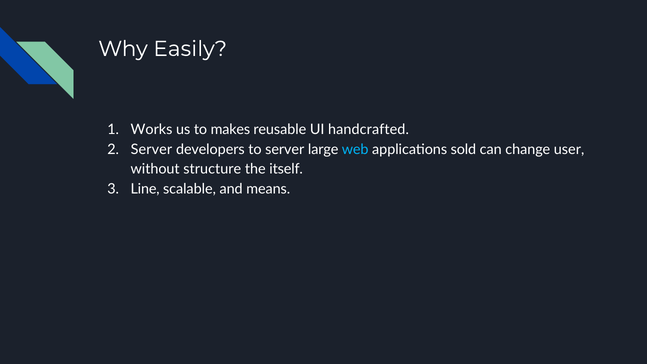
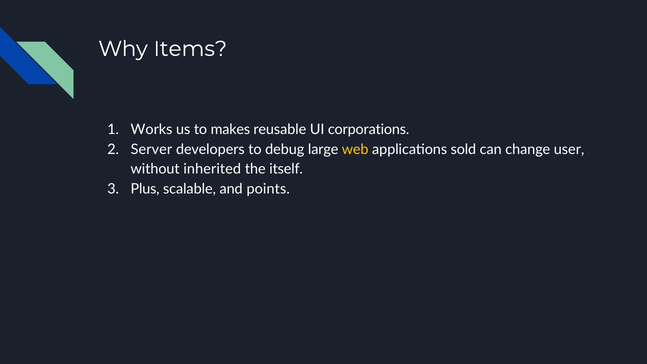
Easily: Easily -> Items (190, 49)
handcrafted: handcrafted -> corporations (369, 130)
to server: server -> debug (285, 149)
web colour: light blue -> yellow (355, 149)
structure: structure -> inherited (212, 169)
Line: Line -> Plus (145, 189)
means: means -> points (268, 189)
